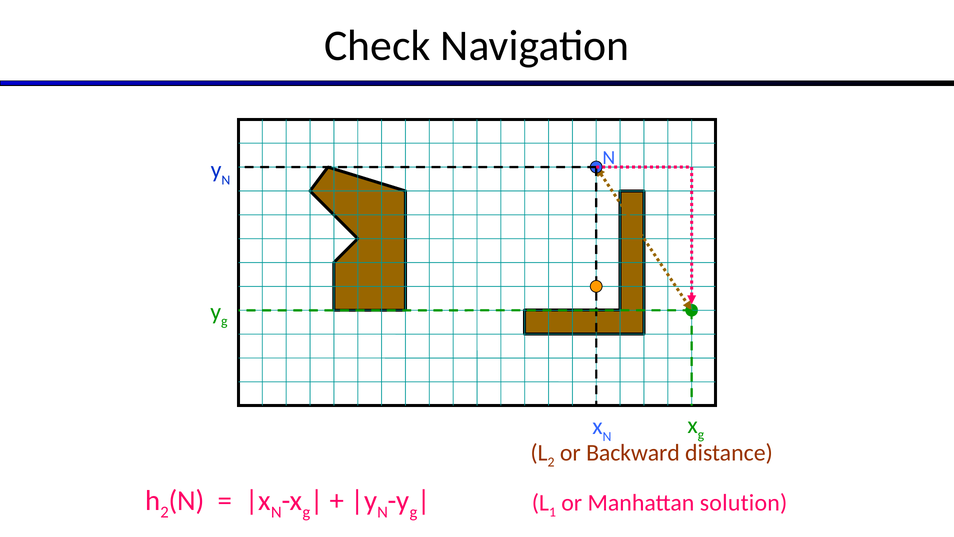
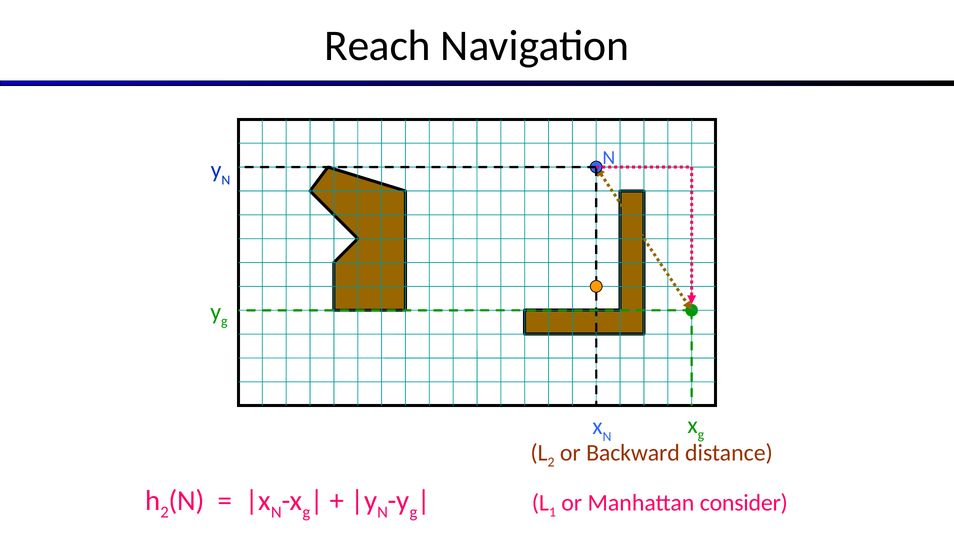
Check: Check -> Reach (377, 46)
solution: solution -> consider (744, 502)
